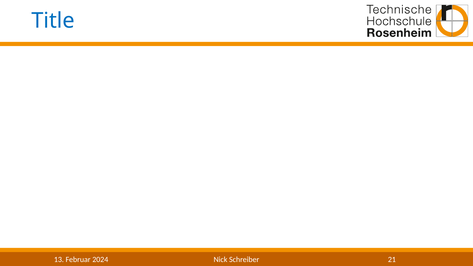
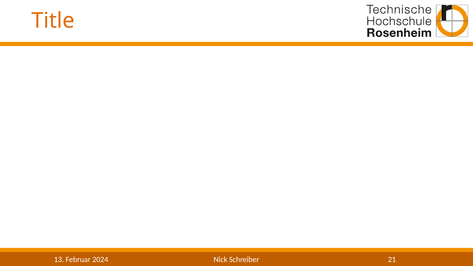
Title colour: blue -> orange (53, 21)
